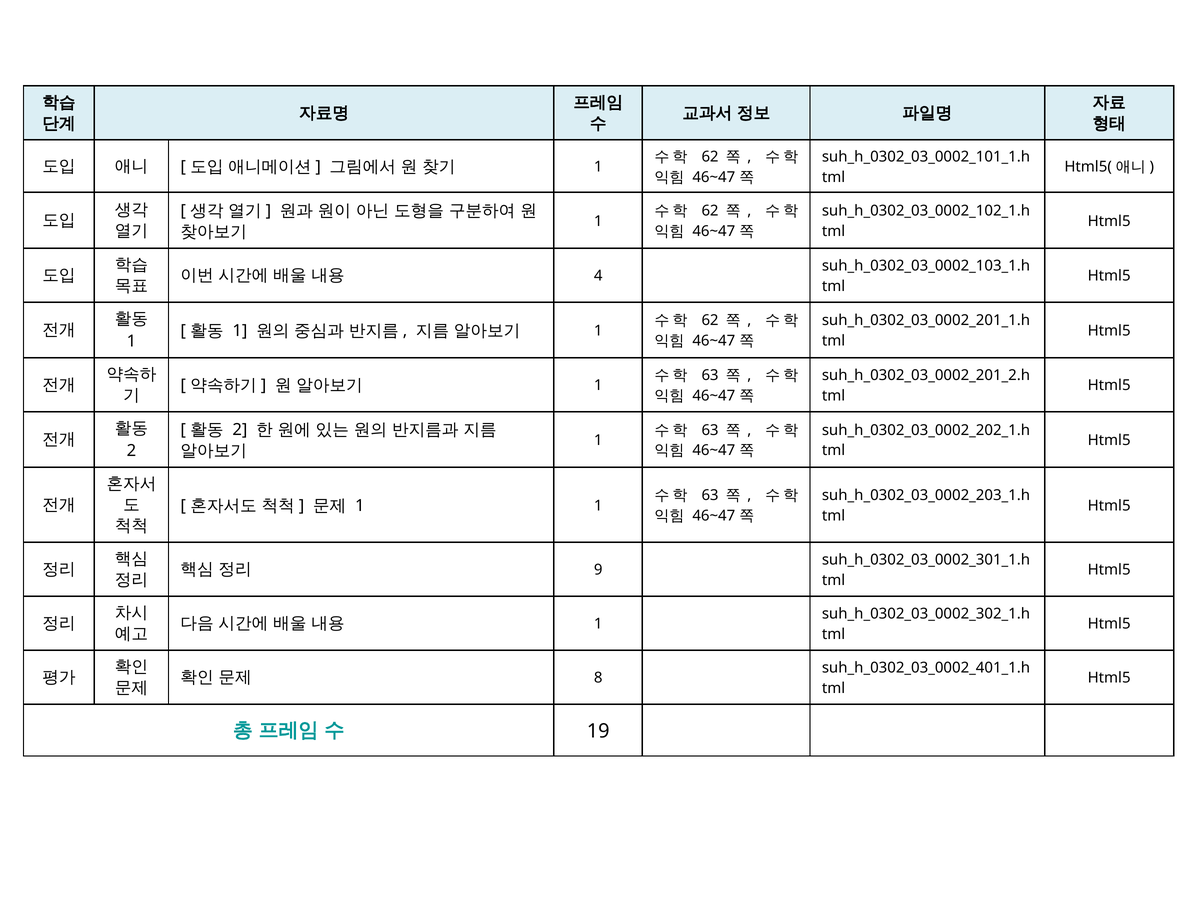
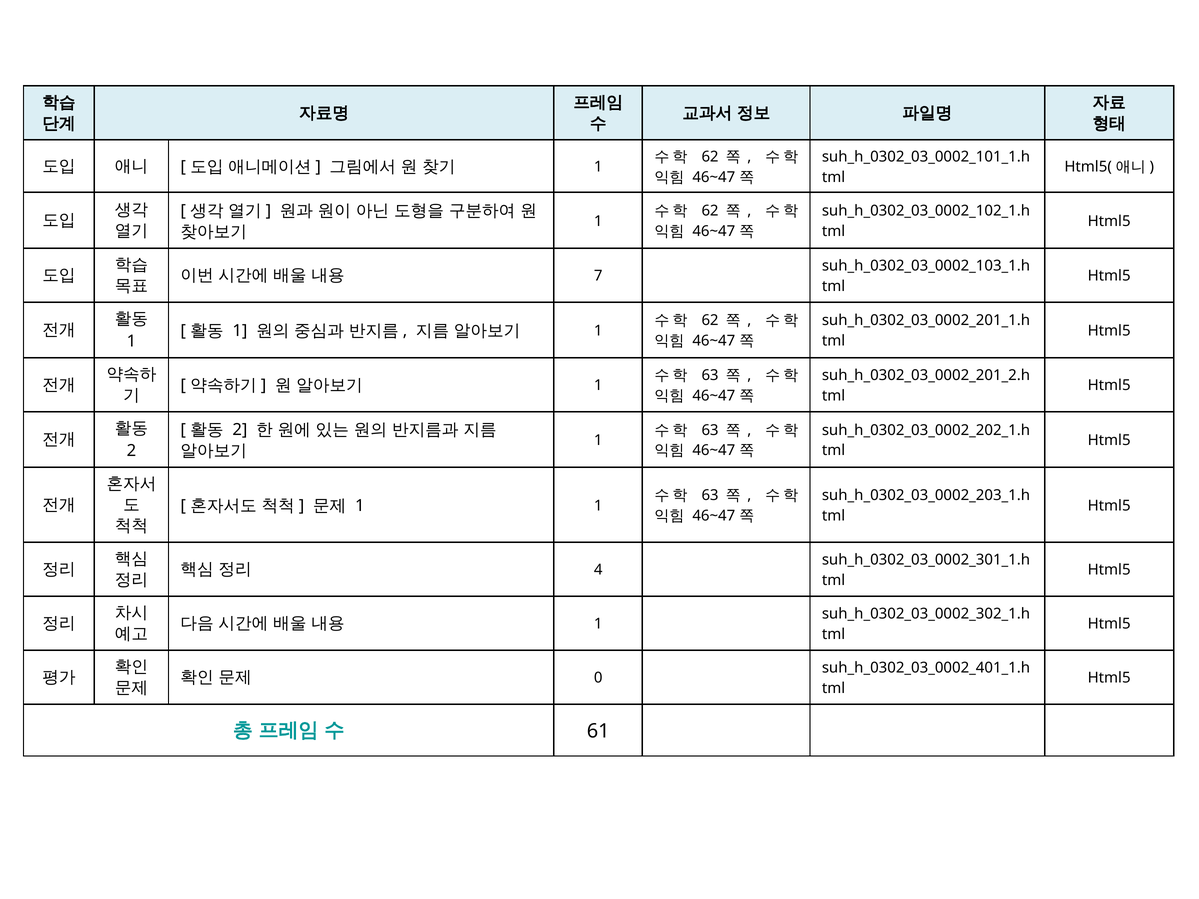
4: 4 -> 7 (598, 276)
9: 9 -> 4 (598, 570)
8: 8 -> 0 (598, 678)
19: 19 -> 61 (598, 731)
